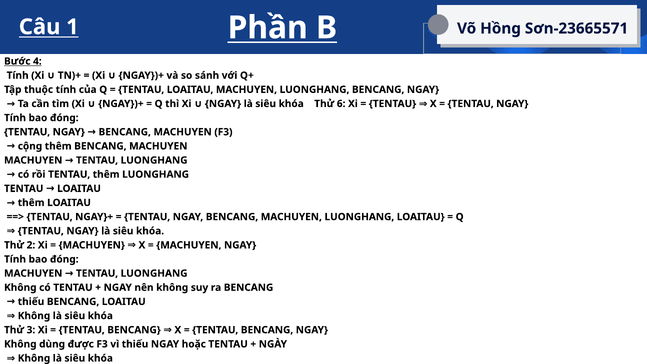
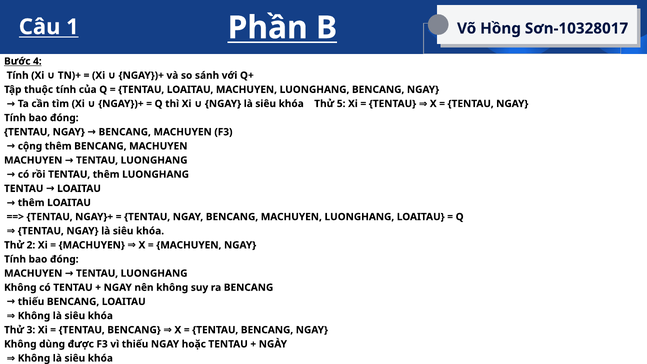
Sơn-23665571: Sơn-23665571 -> Sơn-10328017 (577, 28)
6: 6 -> 5 (341, 104)
